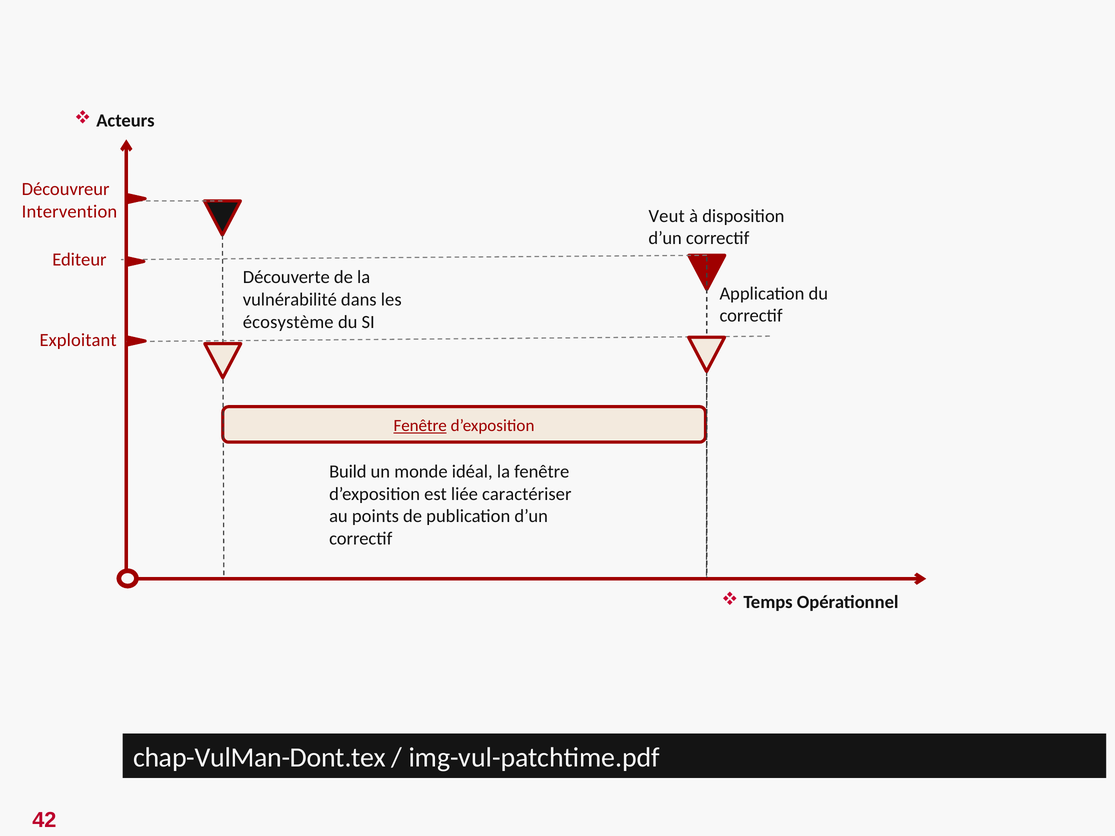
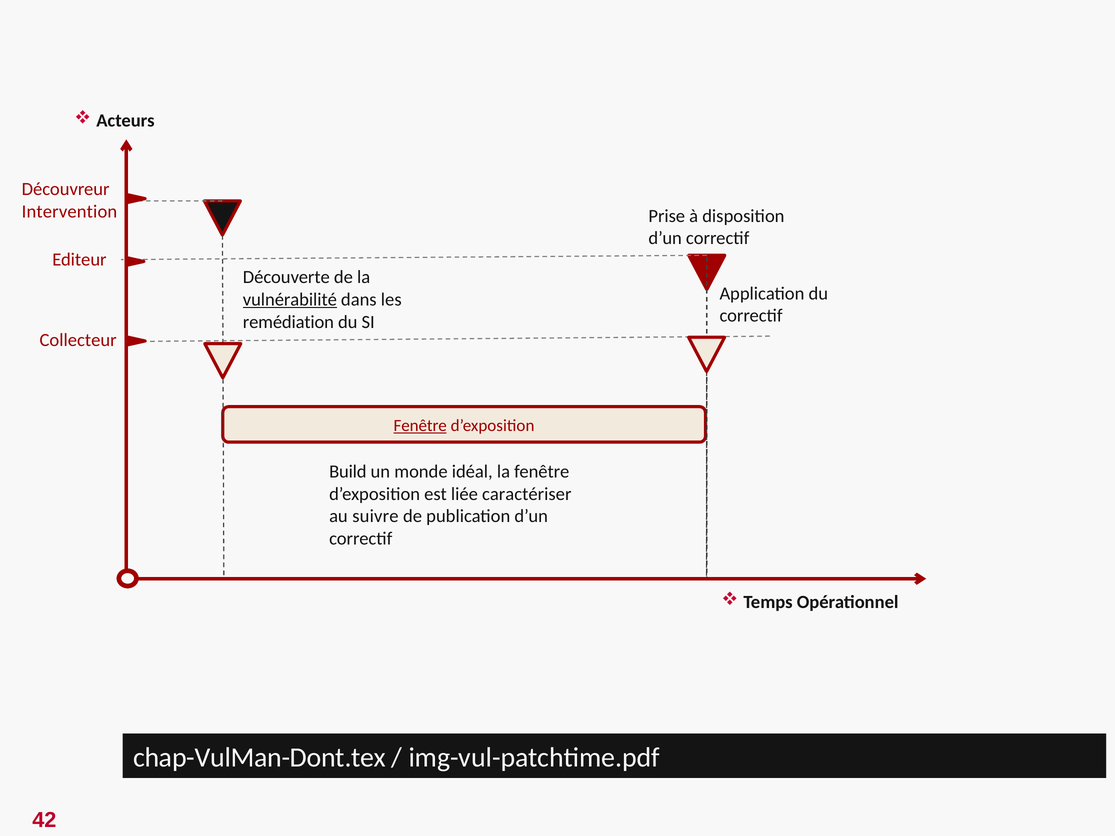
Veut: Veut -> Prise (667, 216)
vulnérabilité underline: none -> present (290, 300)
écosystème: écosystème -> remédiation (288, 322)
Exploitant: Exploitant -> Collecteur (78, 340)
points: points -> suivre (375, 516)
